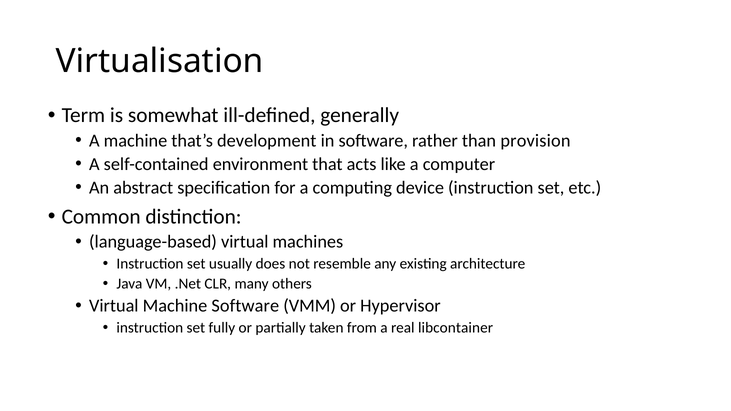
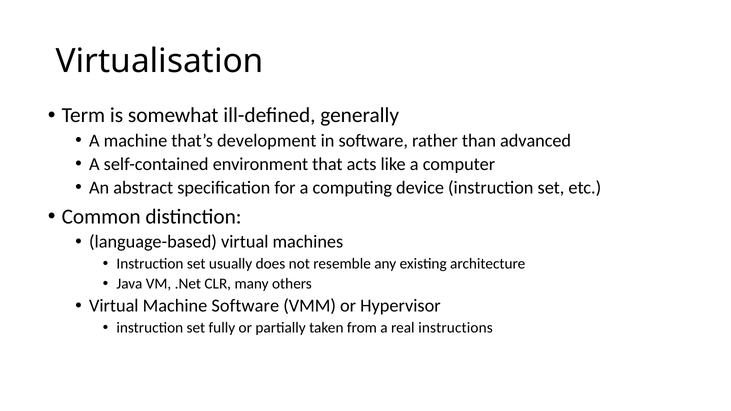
provision: provision -> advanced (536, 141)
libcontainer: libcontainer -> instructions (456, 328)
